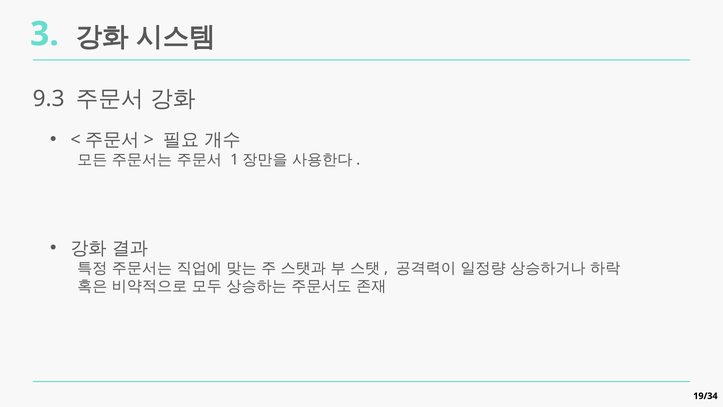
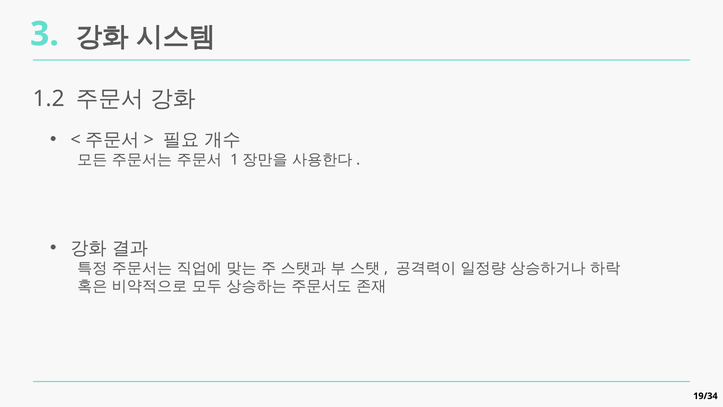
9.3: 9.3 -> 1.2 (49, 99)
